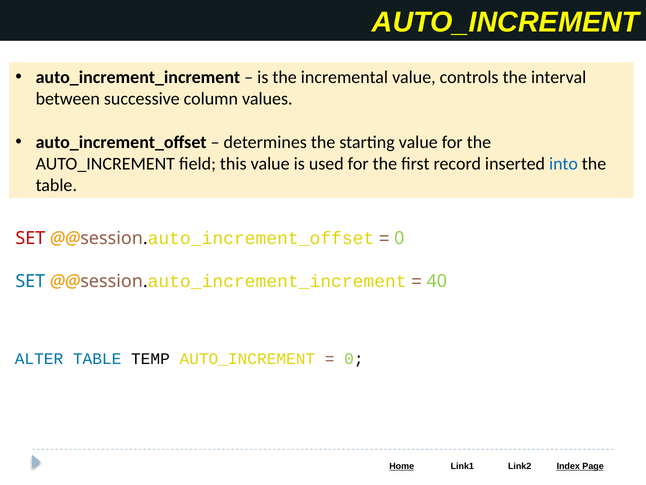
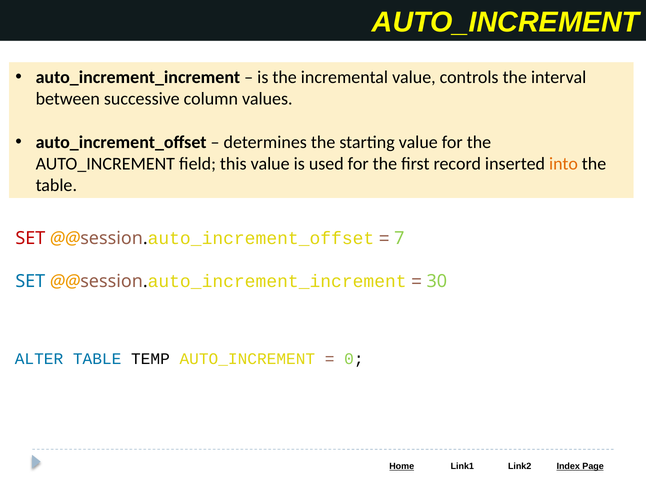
into colour: blue -> orange (563, 164)
0: 0 -> 7 (399, 238)
40: 40 -> 30 (437, 281)
